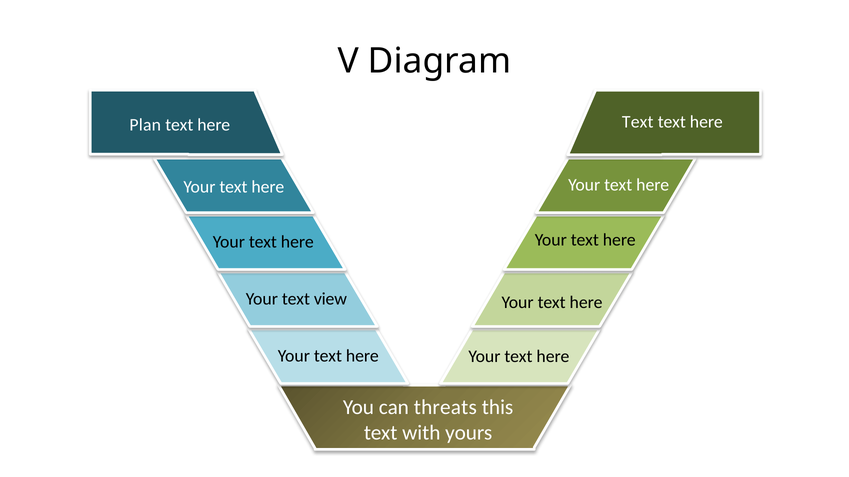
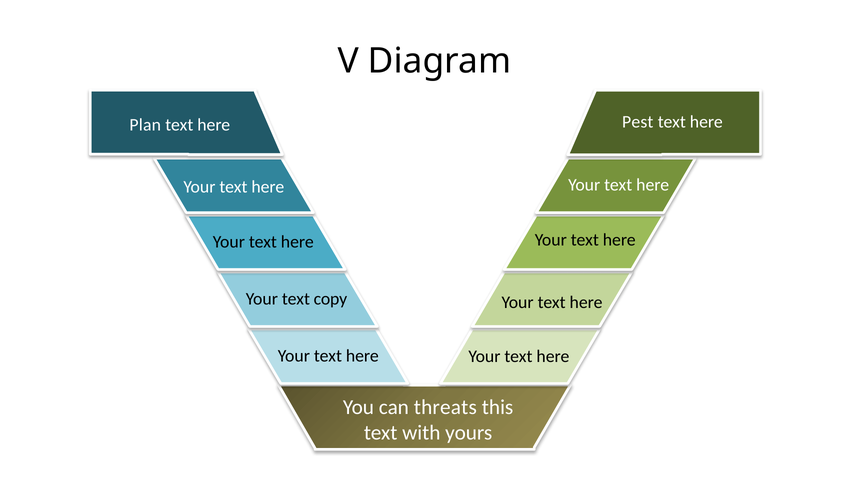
Text: Text -> Pest (638, 122)
view: view -> copy (330, 299)
